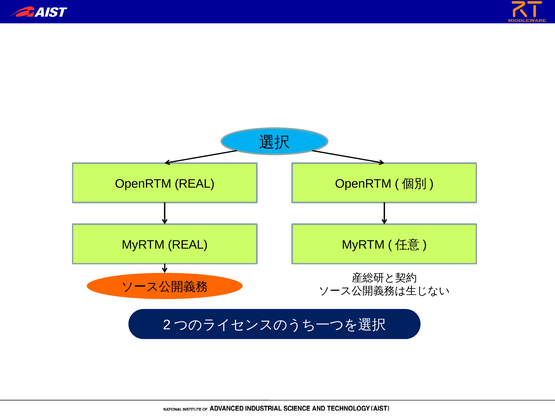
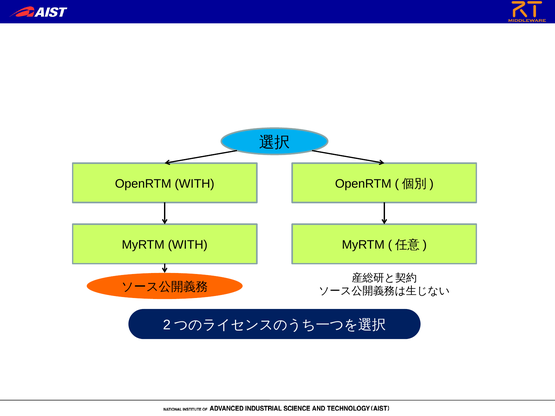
OpenRTM REAL: REAL -> WITH (195, 184)
MyRTM REAL: REAL -> WITH (188, 245)
